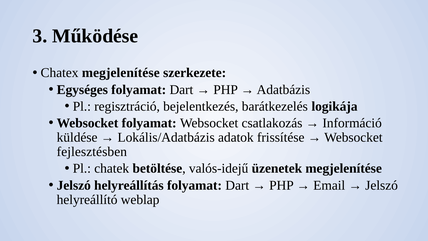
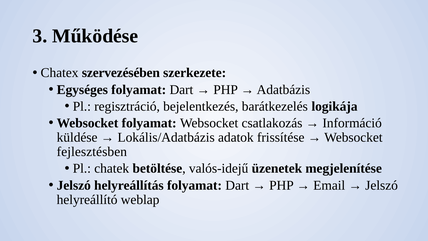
Chatex megjelenítése: megjelenítése -> szervezésében (121, 73)
